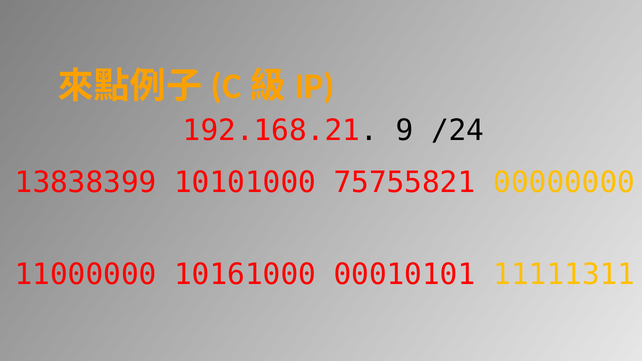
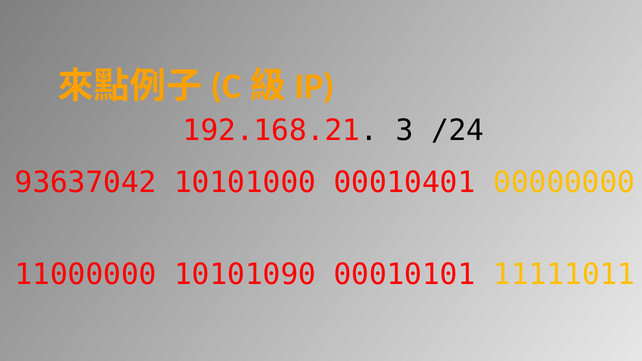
9: 9 -> 3 (404, 130)
13838399: 13838399 -> 93637042 (86, 182)
75755821: 75755821 -> 00010401 (404, 182)
10161000: 10161000 -> 10101090 (245, 275)
11111311: 11111311 -> 11111011 (564, 275)
